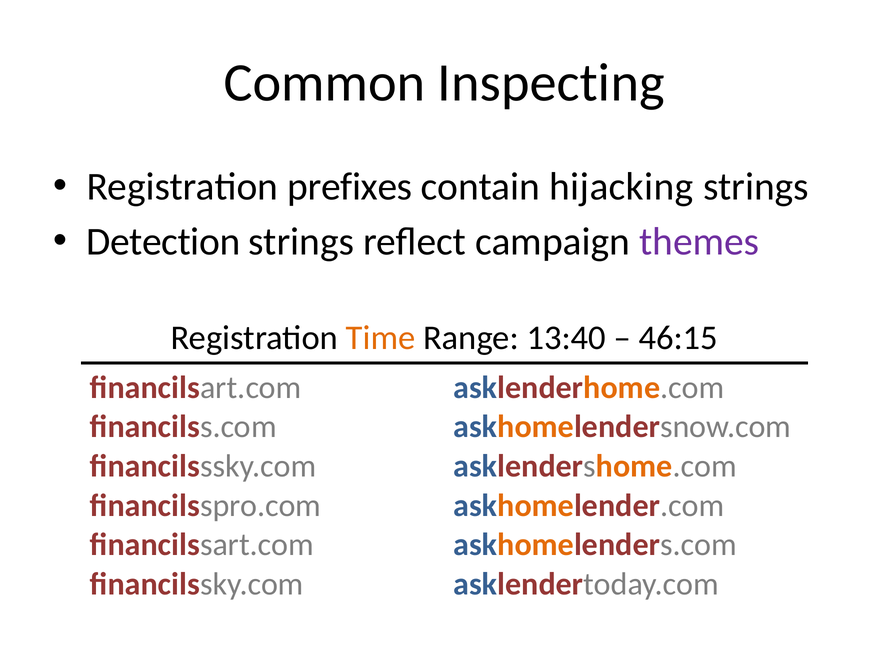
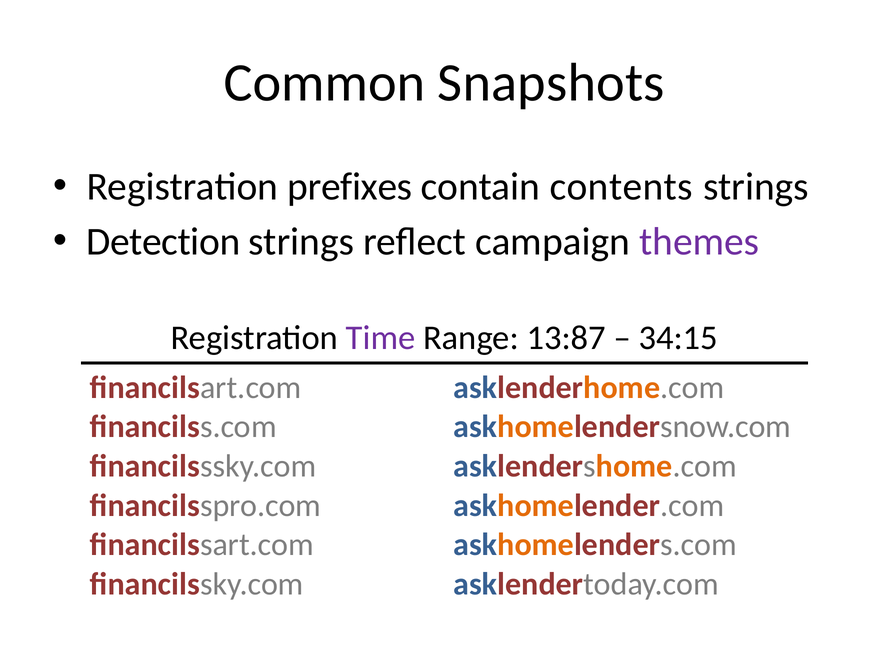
Inspecting: Inspecting -> Snapshots (551, 83)
hijacking: hijacking -> contents (621, 186)
Time colour: orange -> purple (381, 338)
13:40: 13:40 -> 13:87 (566, 338)
46:15: 46:15 -> 34:15 (678, 338)
